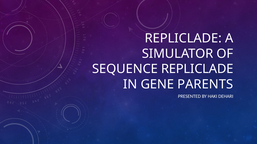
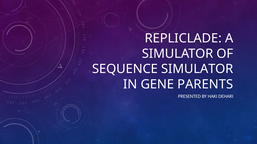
SEQUENCE REPLICLADE: REPLICLADE -> SIMULATOR (197, 69)
